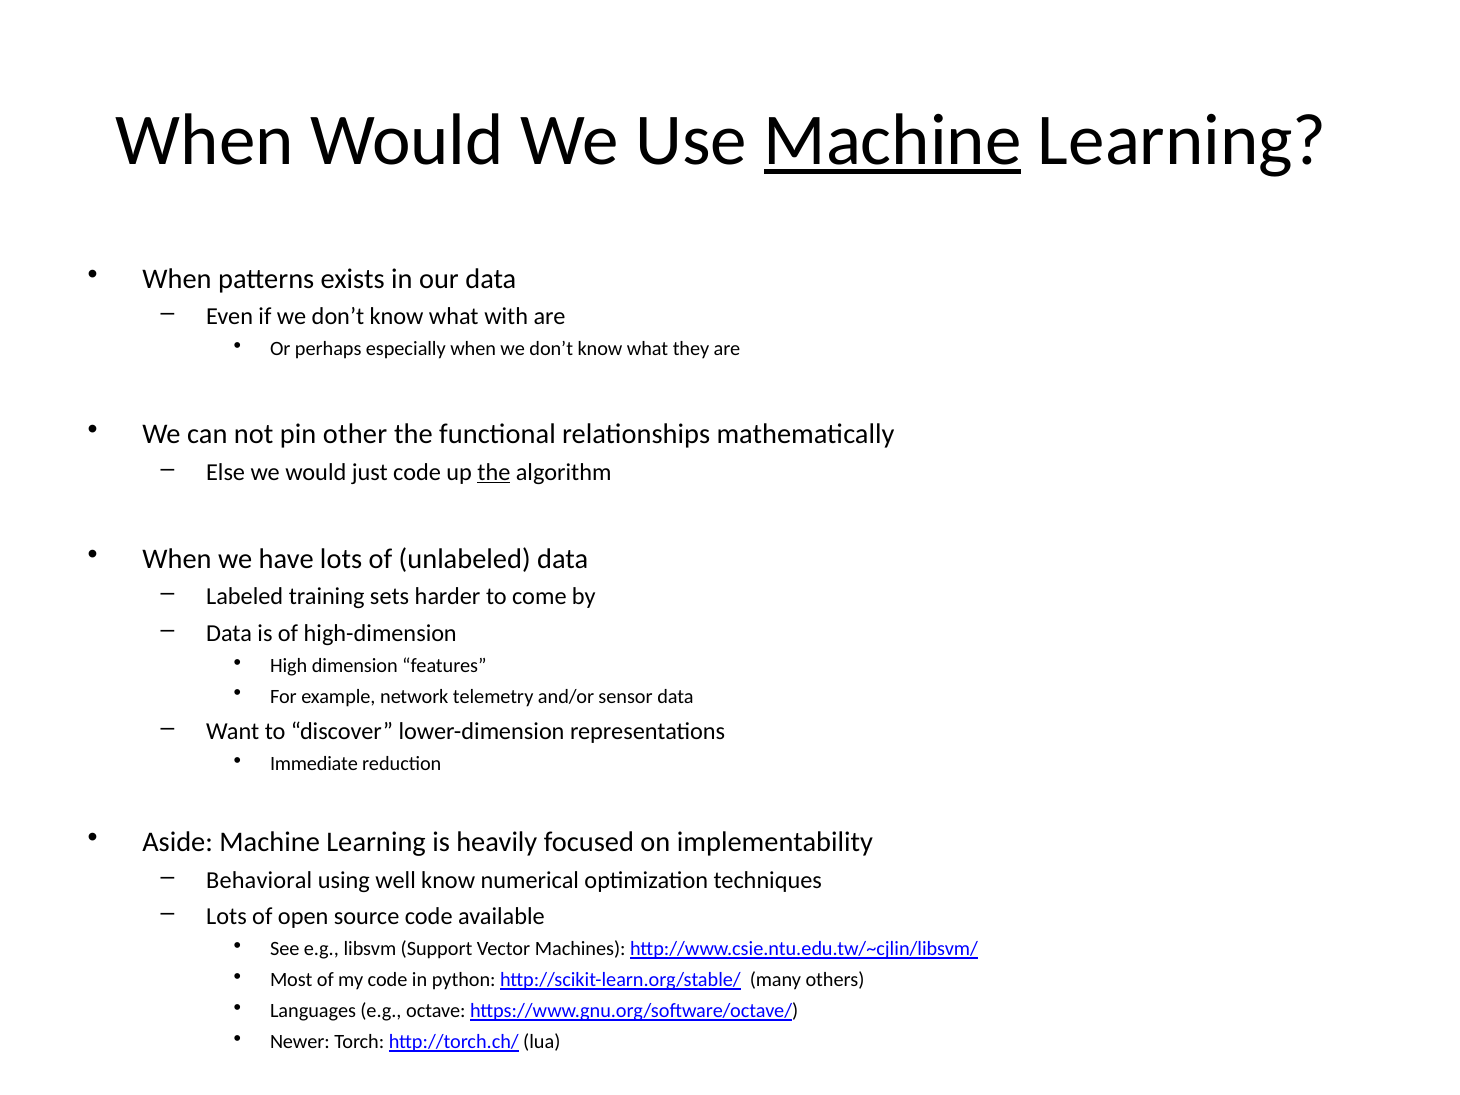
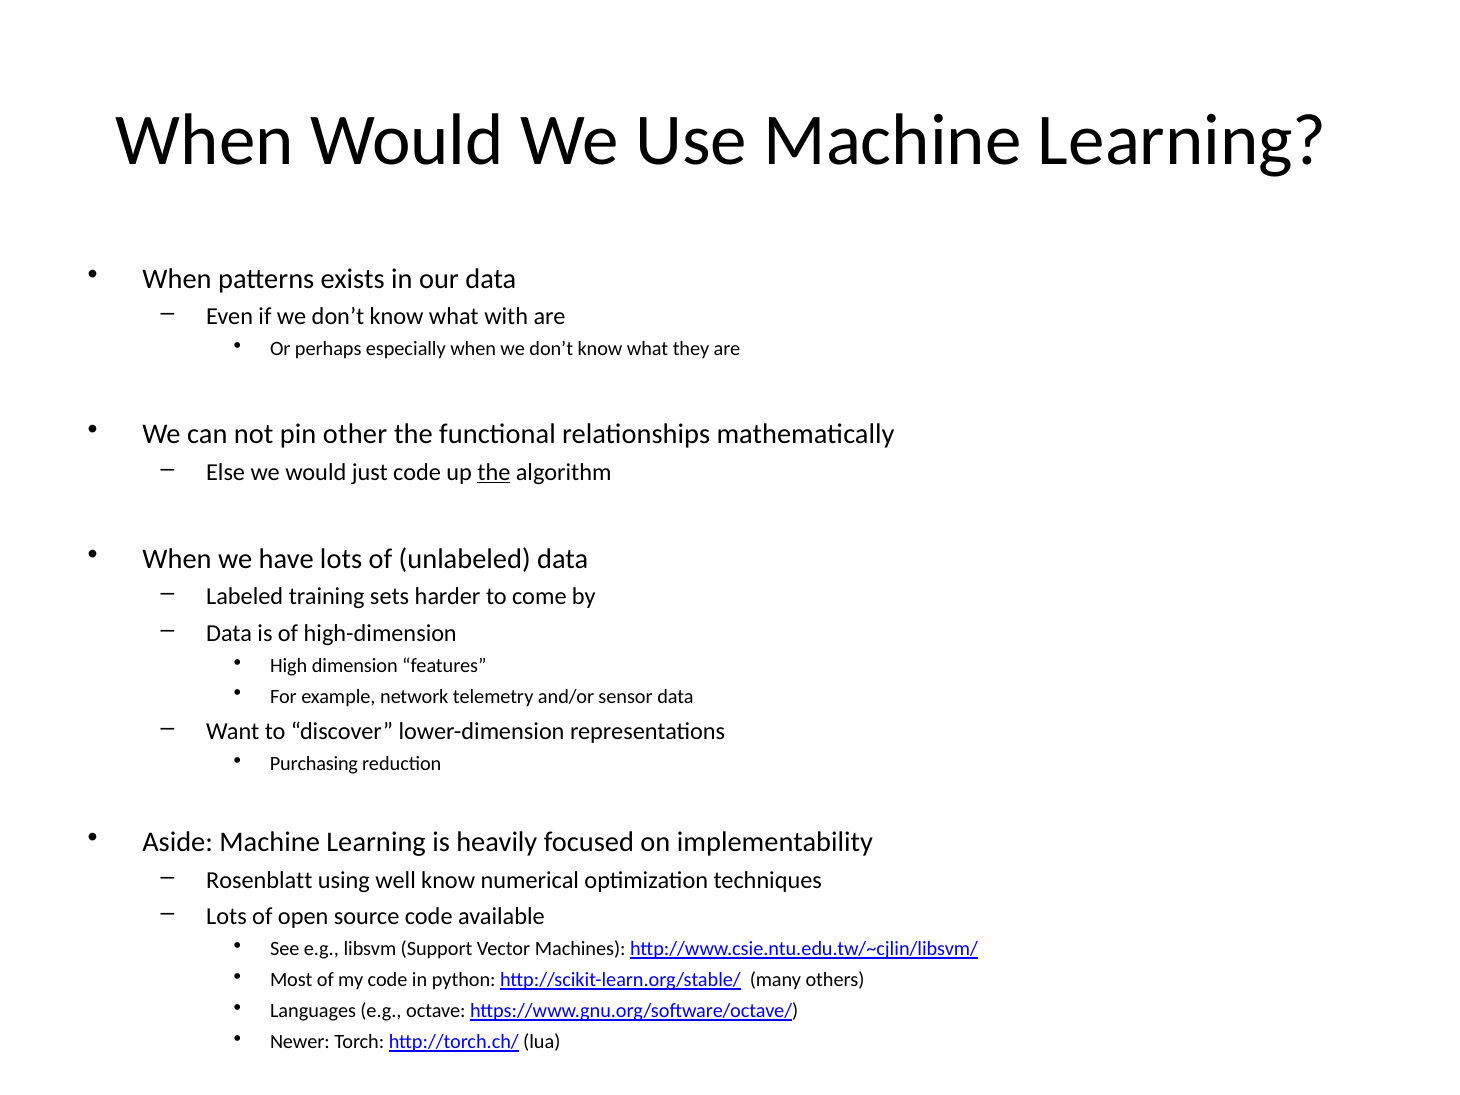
Machine underline: present -> none (893, 140)
Immediate: Immediate -> Purchasing (314, 764)
Behavioral: Behavioral -> Rosenblatt (259, 880)
